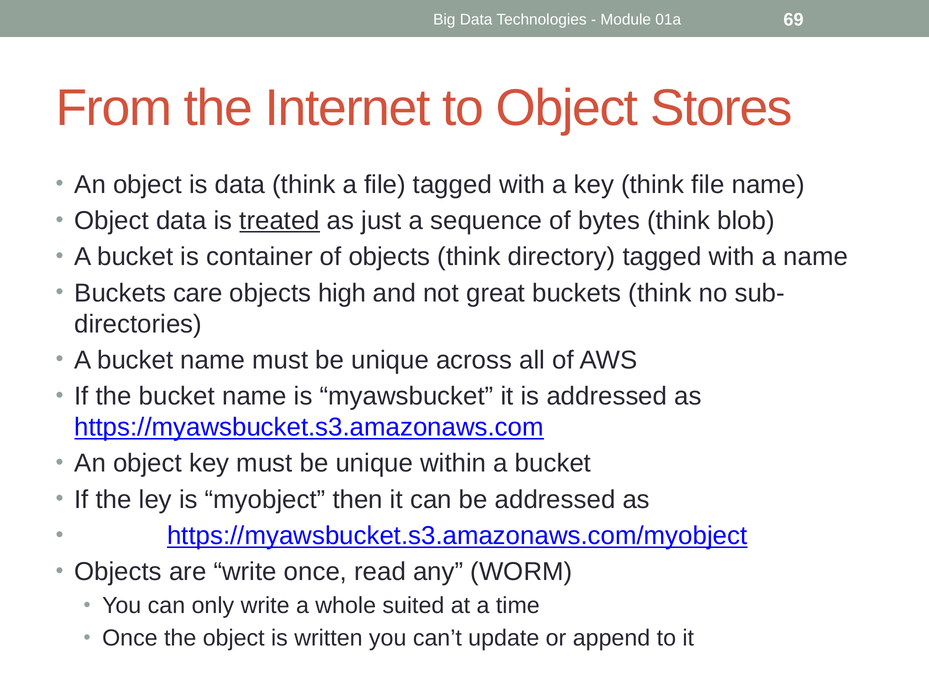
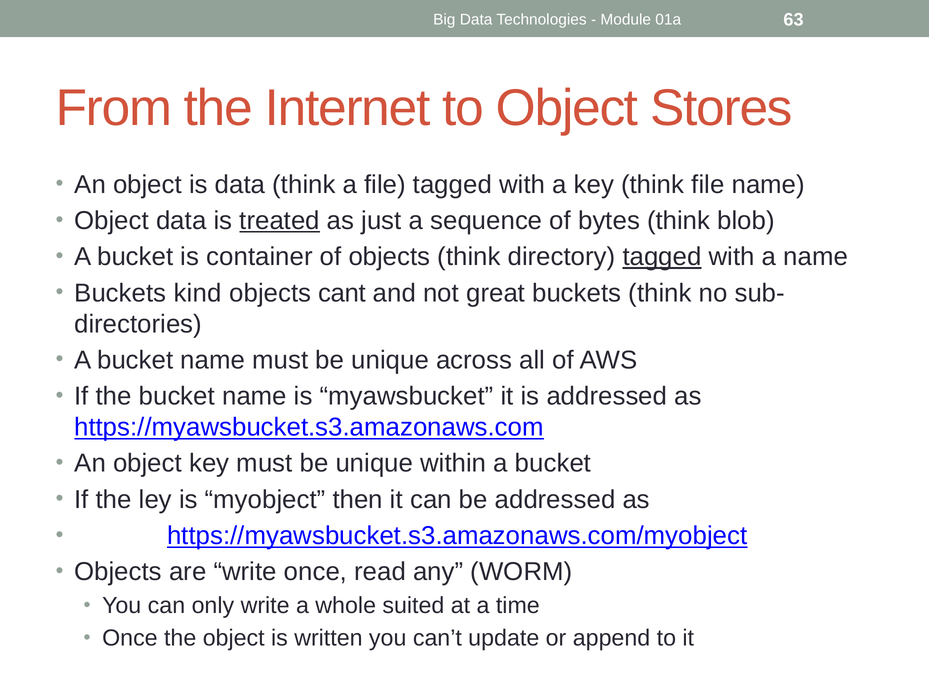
69: 69 -> 63 (794, 20)
tagged underline: none -> present (662, 257)
care: care -> kind (198, 293)
high: high -> cant (342, 293)
